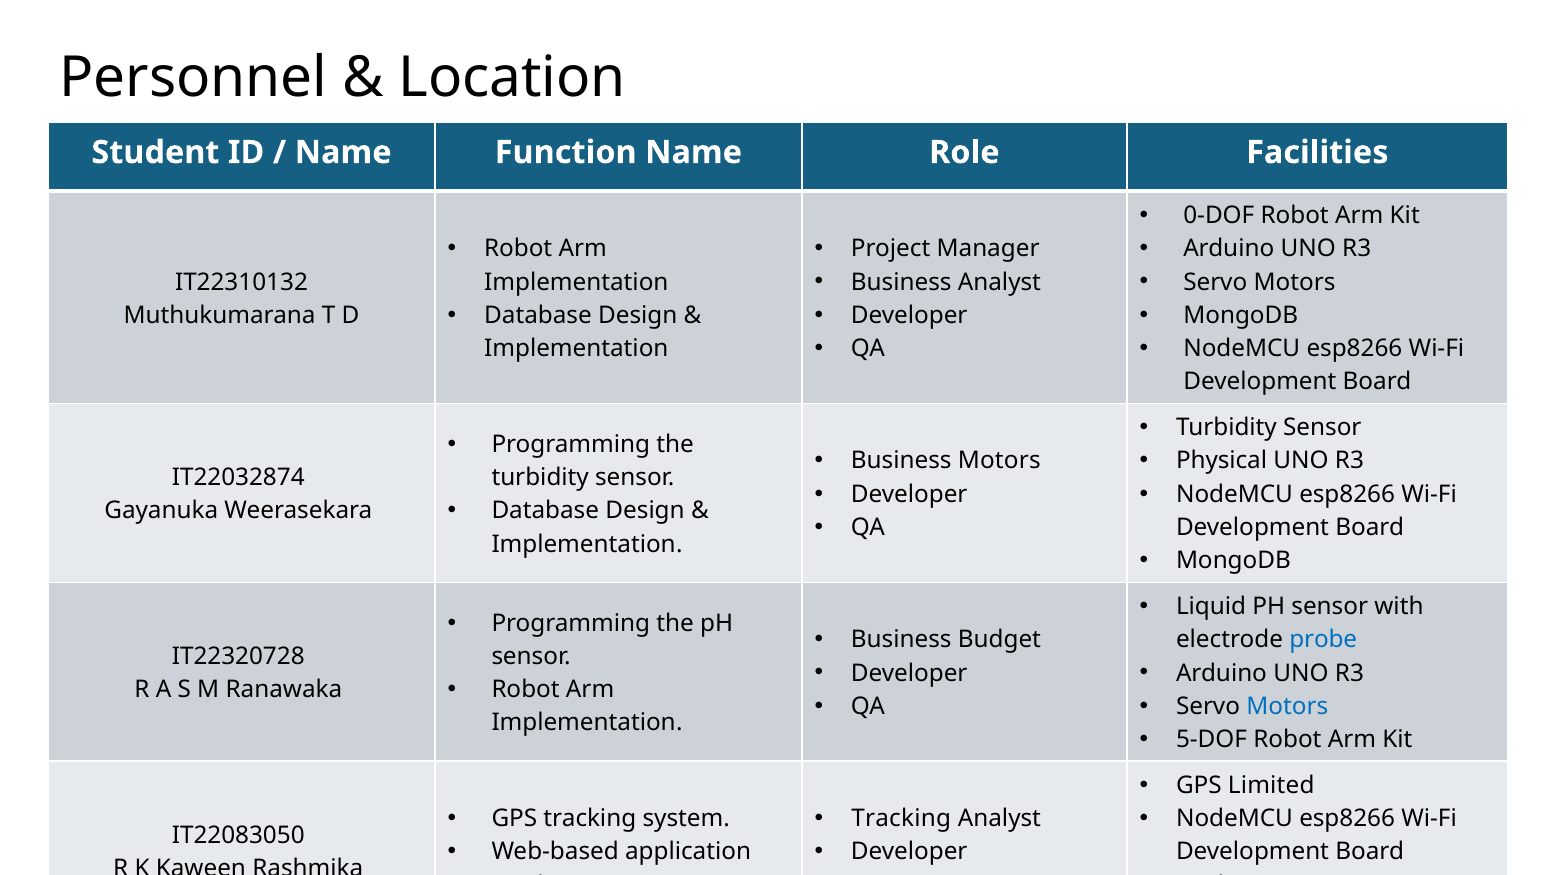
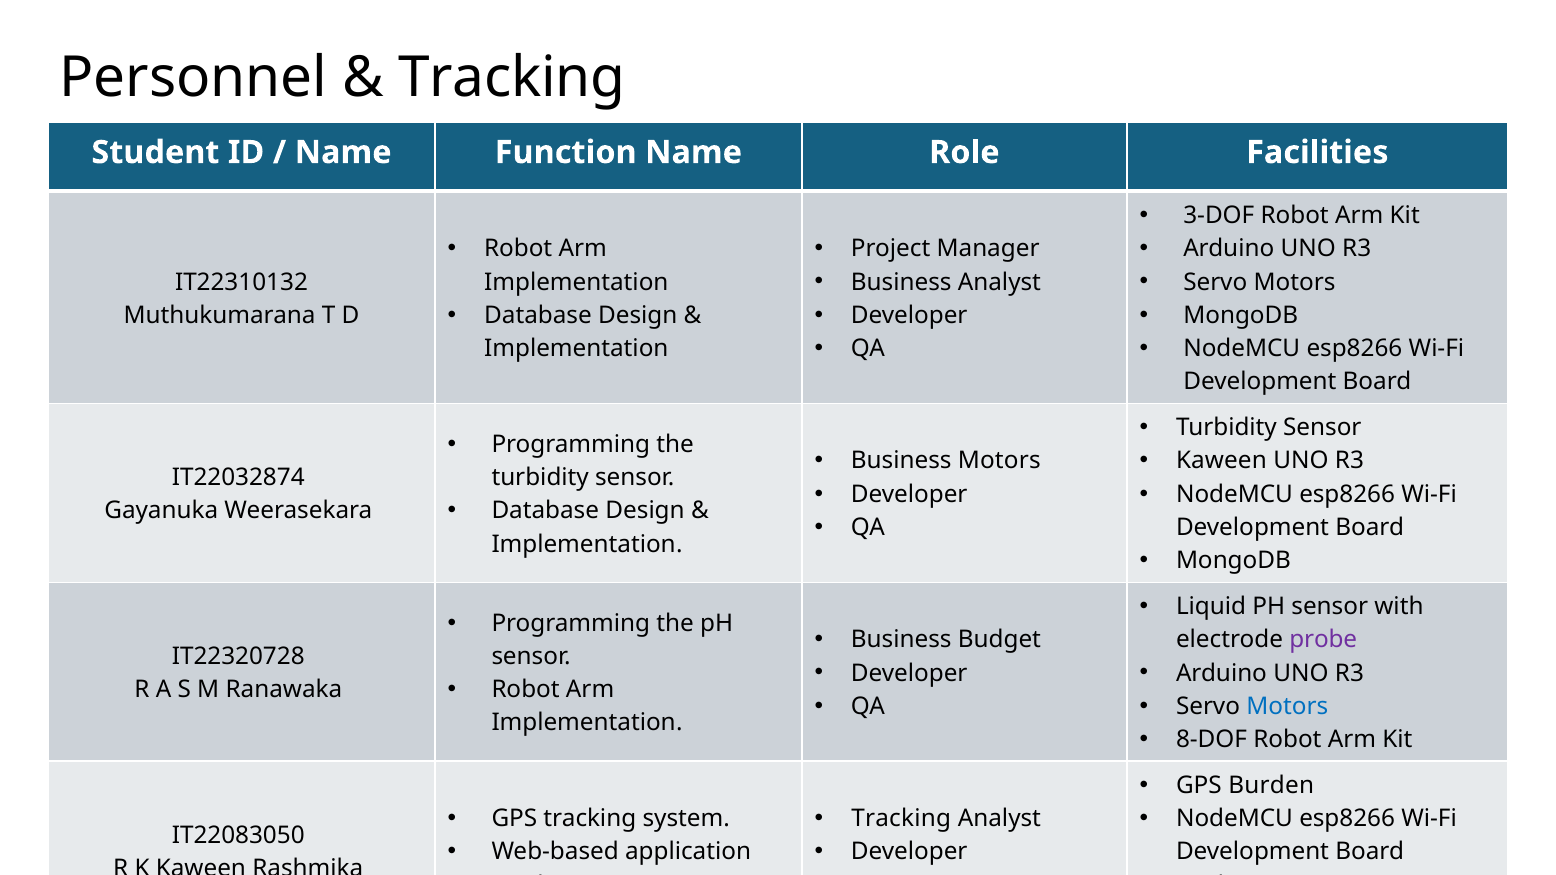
Location: Location -> Tracking (512, 78)
0-DOF: 0-DOF -> 3-DOF (1219, 216)
Physical: Physical -> Kaween (1221, 461)
probe colour: blue -> purple (1323, 640)
5-DOF: 5-DOF -> 8-DOF (1212, 740)
Limited: Limited -> Burden (1271, 786)
